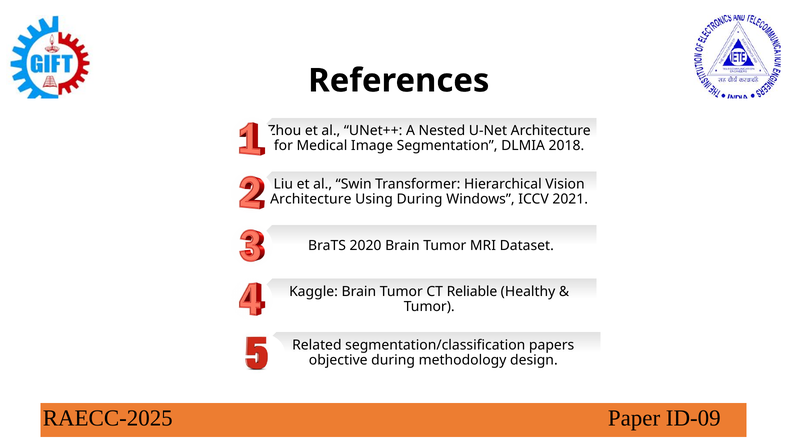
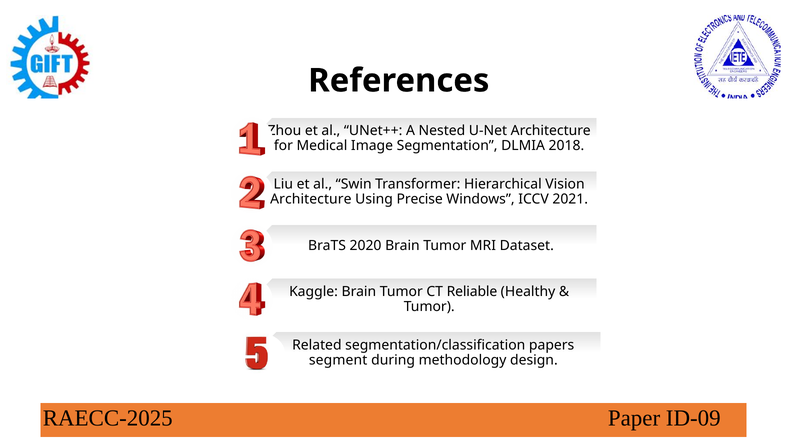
Using During: During -> Precise (420, 199)
objective: objective -> segment (338, 360)
